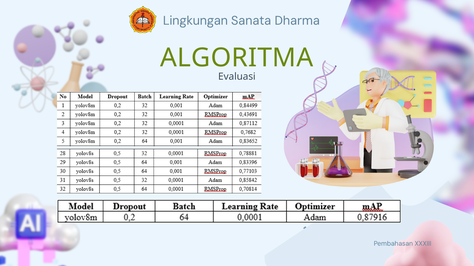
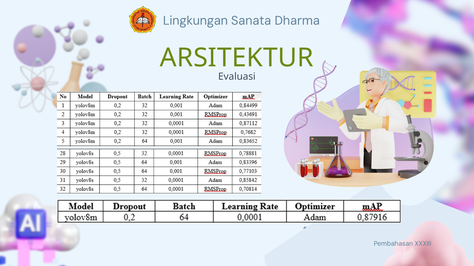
ALGORITMA: ALGORITMA -> ARSITEKTUR (237, 58)
